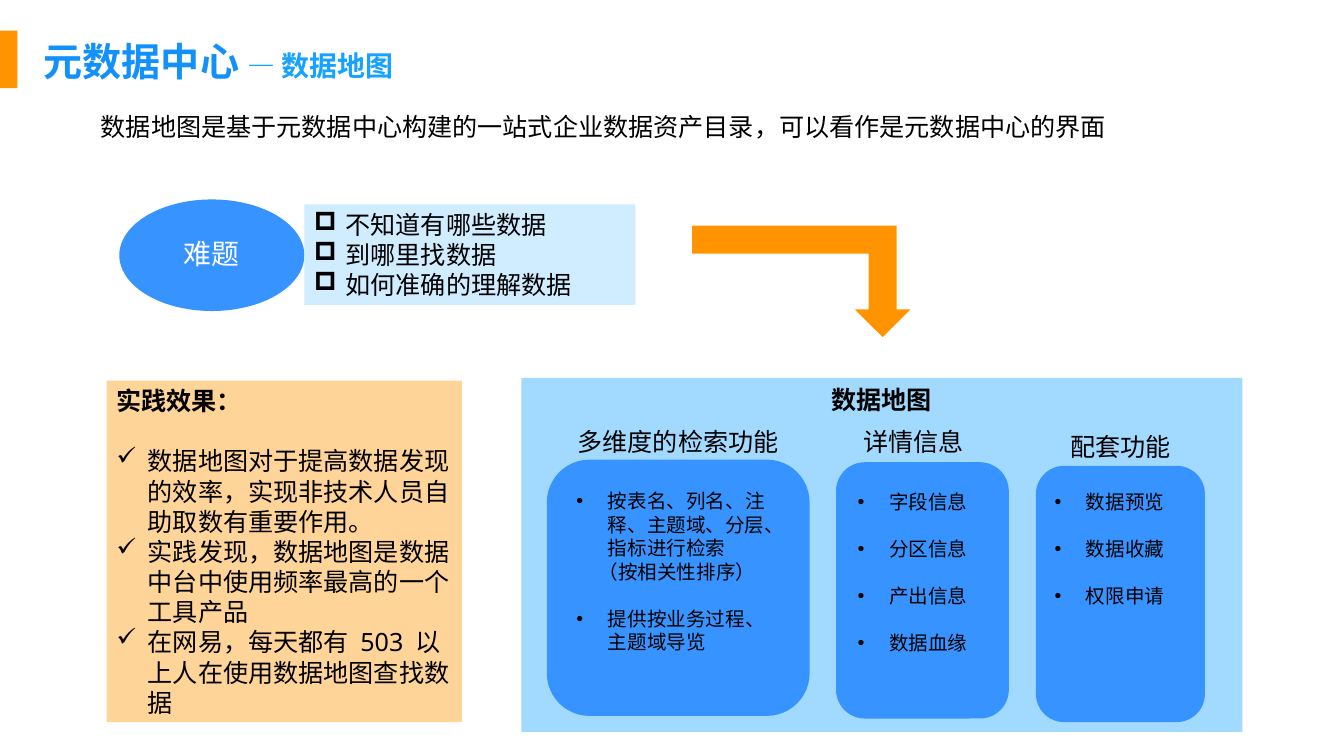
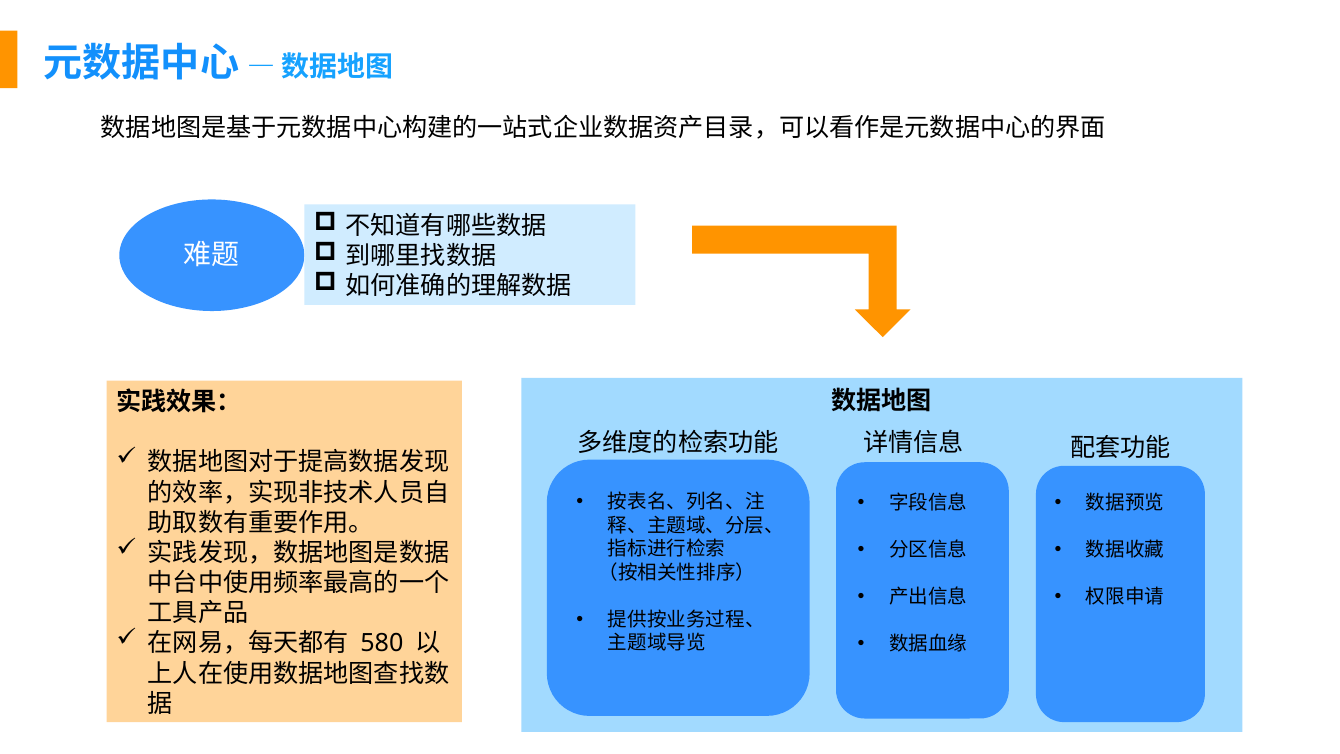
503: 503 -> 580 (382, 643)
